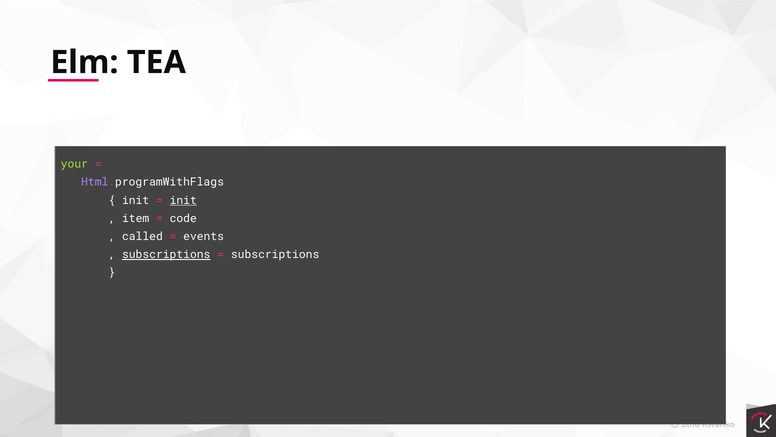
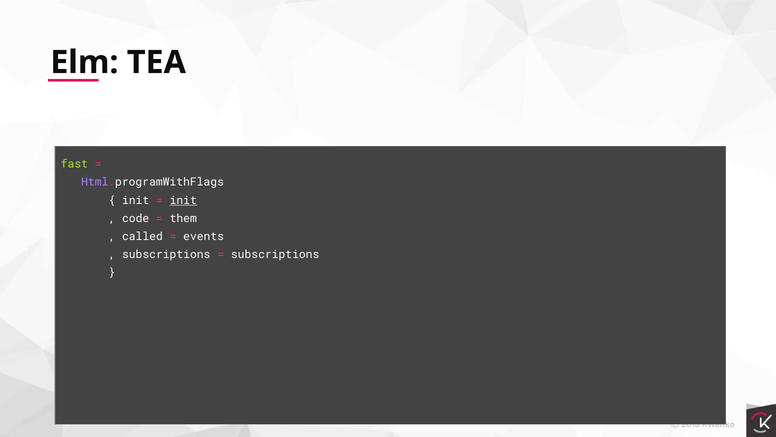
your: your -> fast (74, 164)
item: item -> code (136, 218)
code: code -> them (183, 218)
subscriptions underline: present -> none (166, 254)
